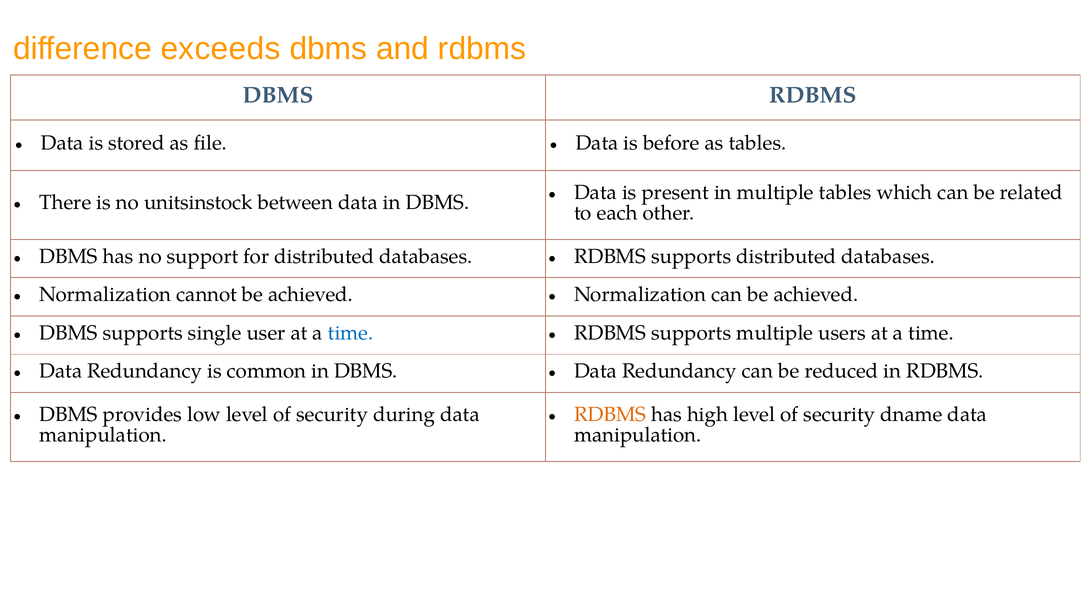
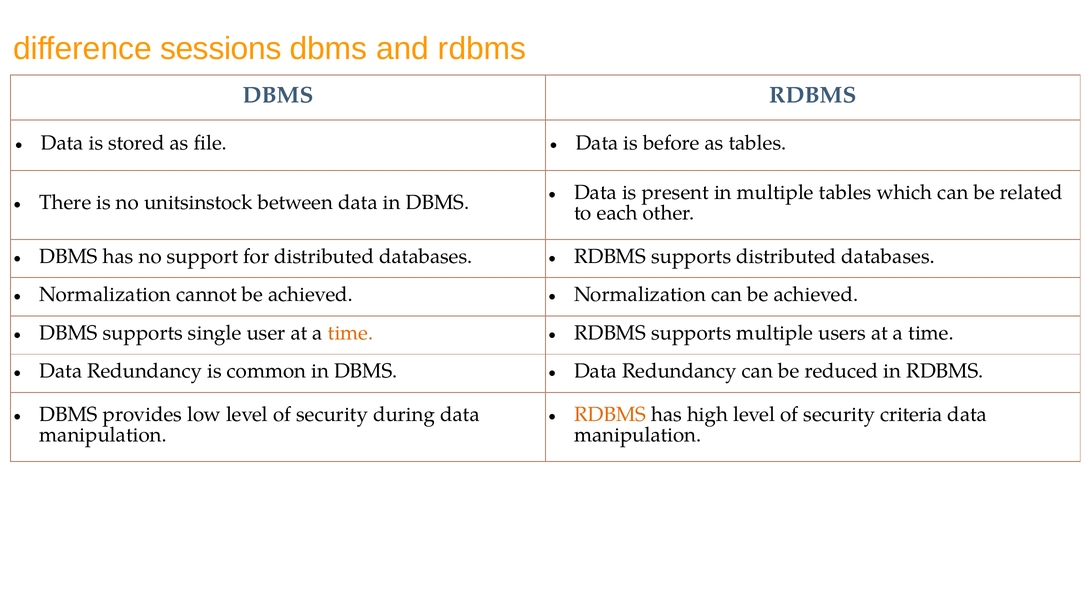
exceeds: exceeds -> sessions (221, 49)
time colour: blue -> orange (351, 333)
dname: dname -> criteria (911, 414)
